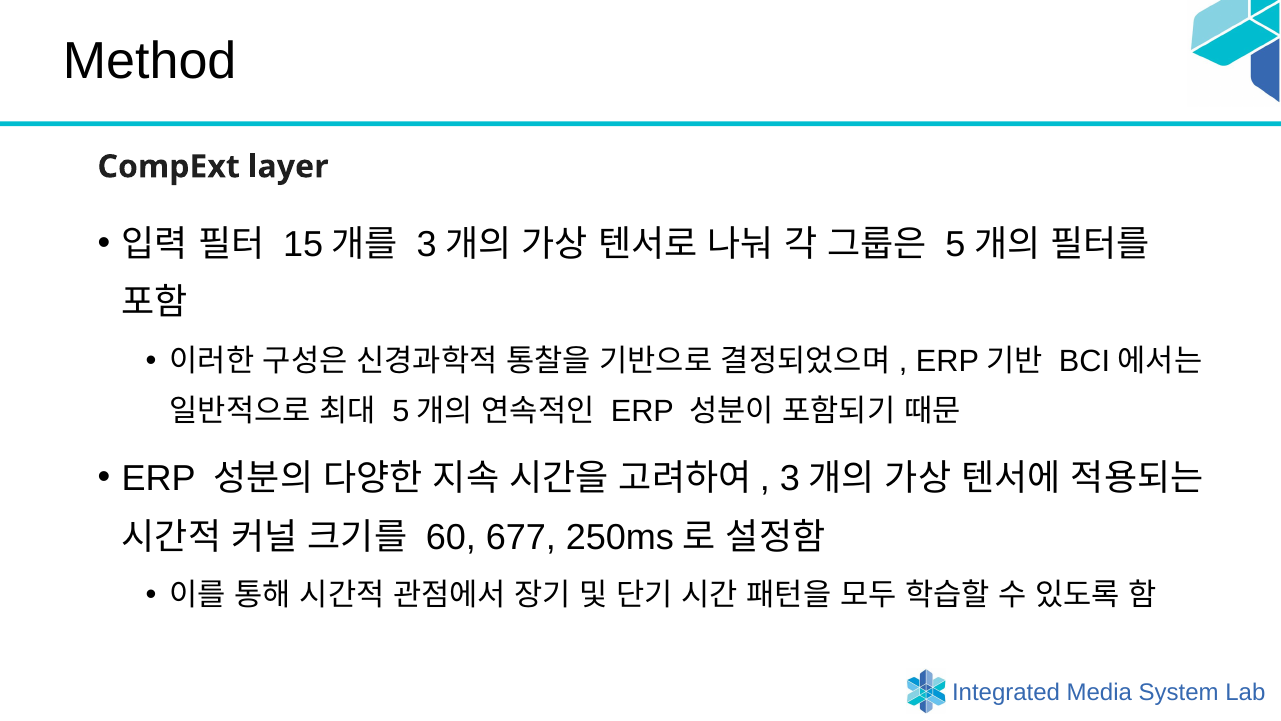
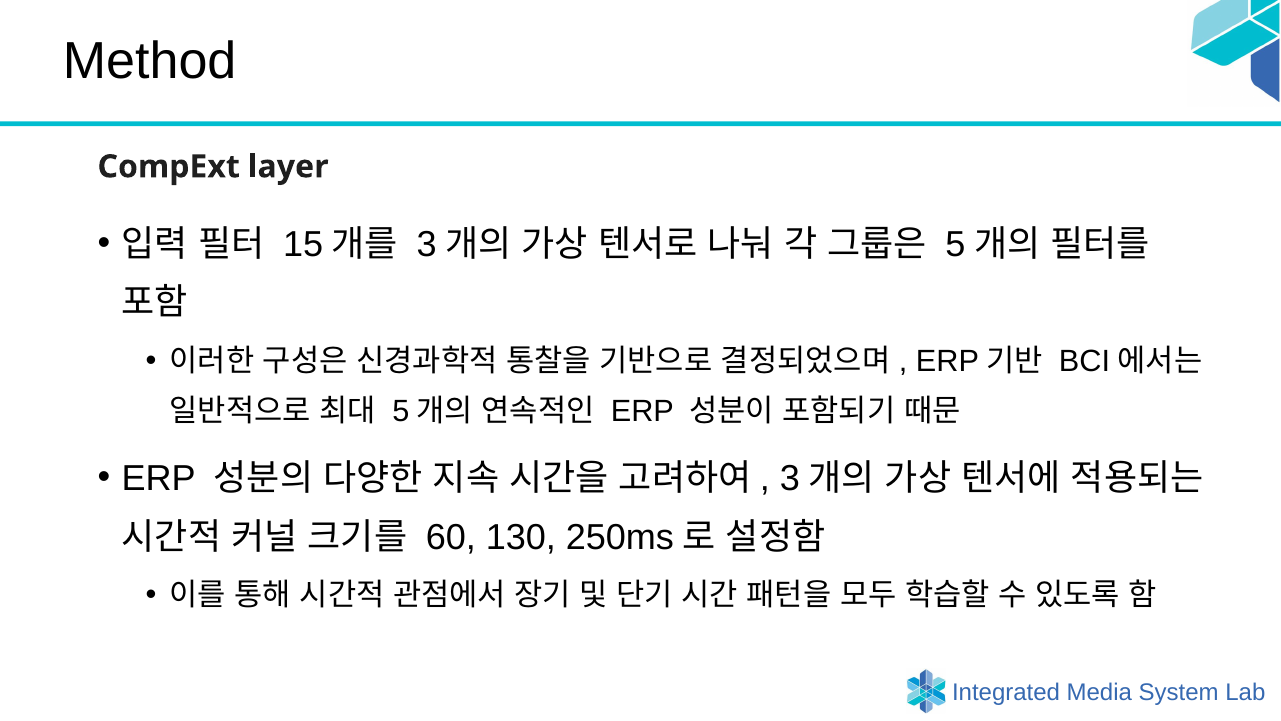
677: 677 -> 130 (521, 537)
